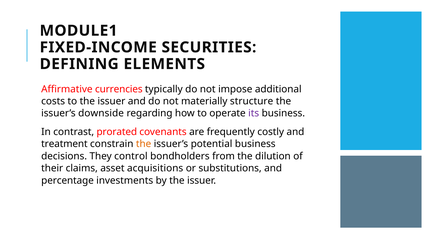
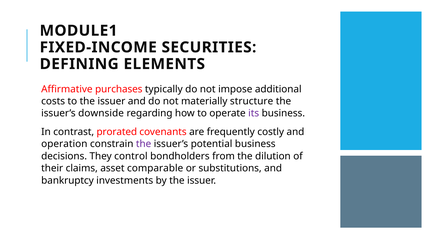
currencies: currencies -> purchases (119, 89)
treatment: treatment -> operation (64, 144)
the colour: orange -> purple (144, 144)
acquisitions: acquisitions -> comparable (155, 169)
percentage: percentage -> bankruptcy (68, 181)
